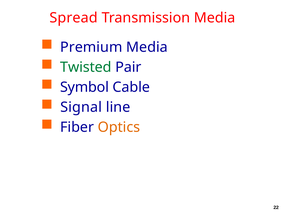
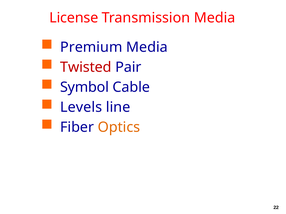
Spread: Spread -> License (74, 18)
Twisted colour: green -> red (86, 67)
Signal: Signal -> Levels (81, 107)
